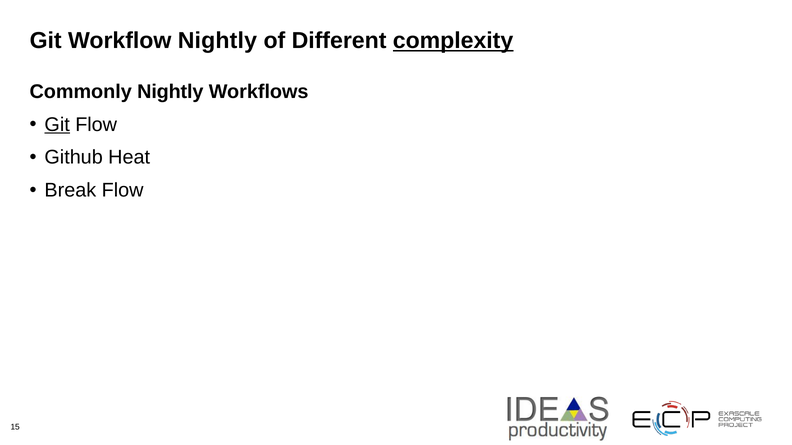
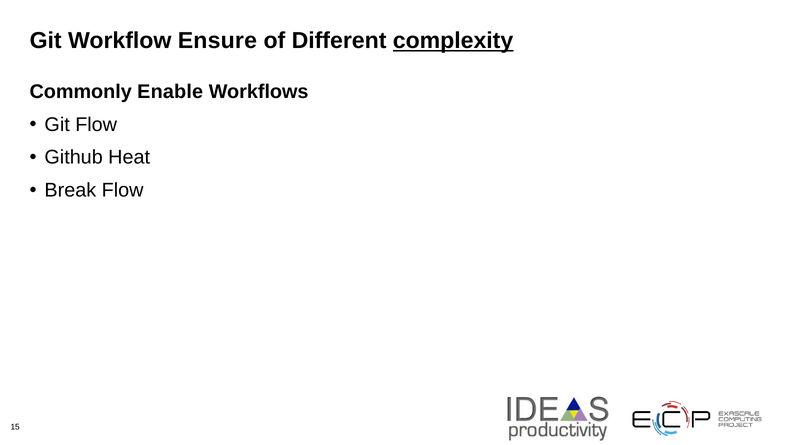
Workflow Nightly: Nightly -> Ensure (217, 41)
Commonly Nightly: Nightly -> Enable (170, 92)
Git underline: present -> none (57, 125)
